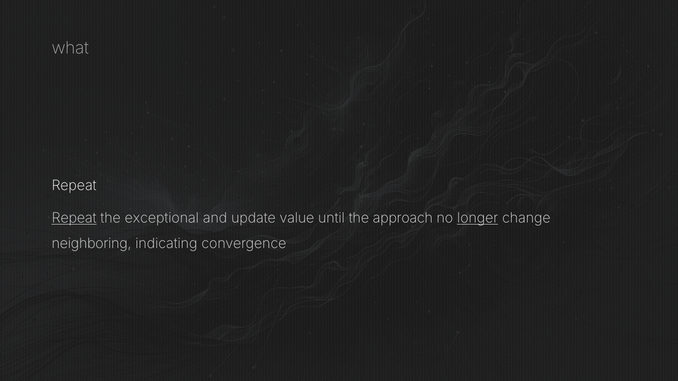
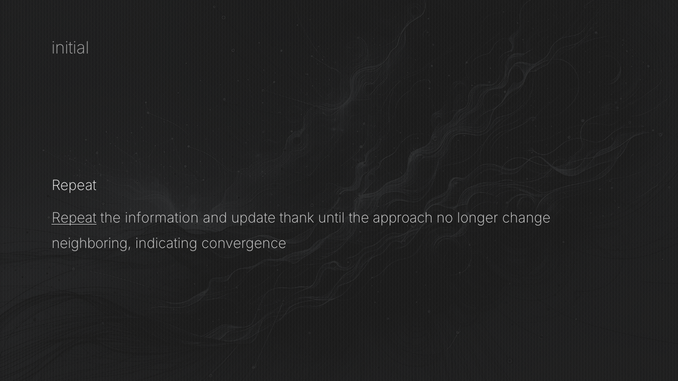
what: what -> initial (70, 48)
exceptional: exceptional -> information (162, 218)
value: value -> thank (297, 218)
longer underline: present -> none (478, 218)
